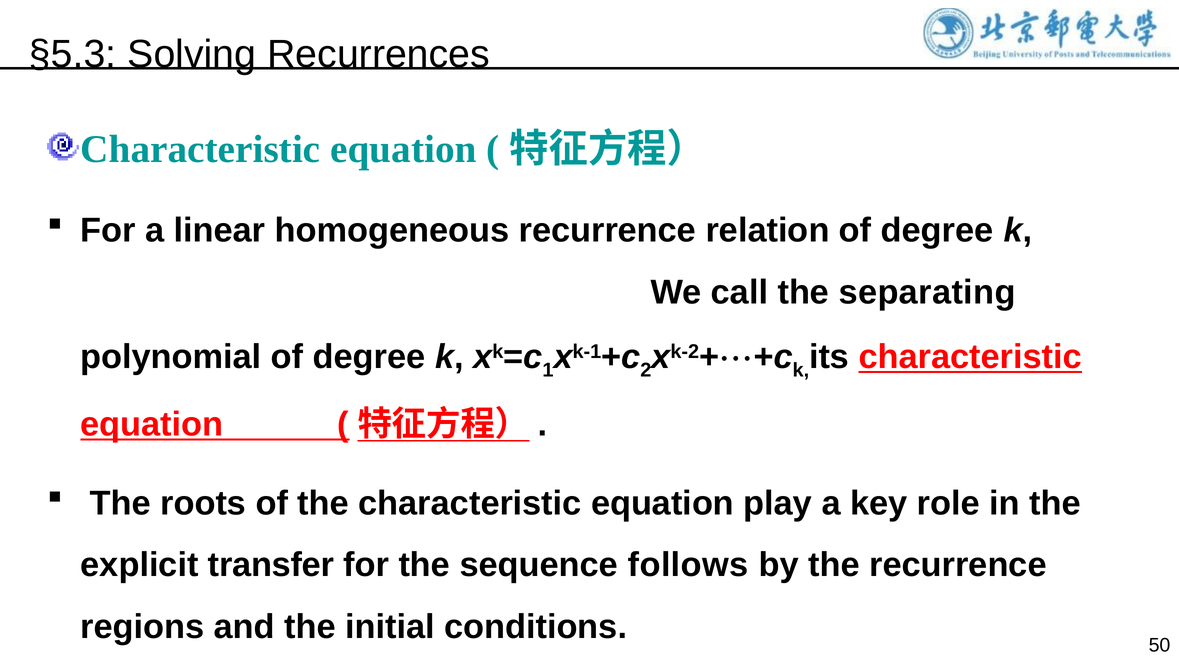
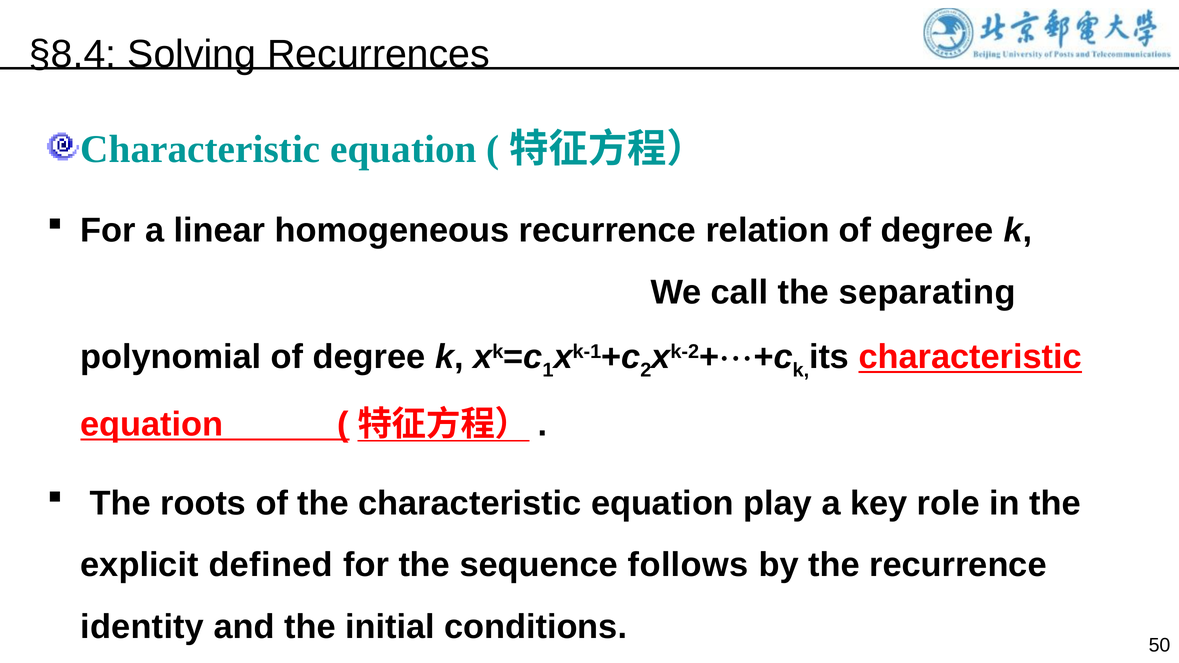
§5.3: §5.3 -> §8.4 (73, 54)
transfer: transfer -> defined (271, 565)
regions: regions -> identity (142, 627)
